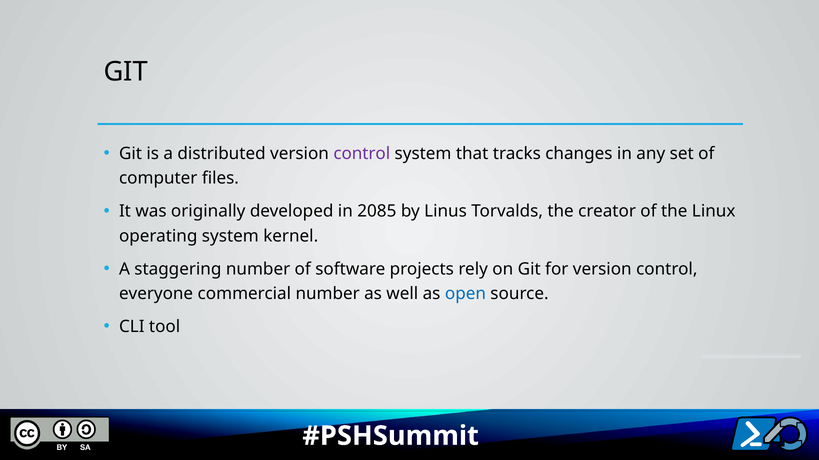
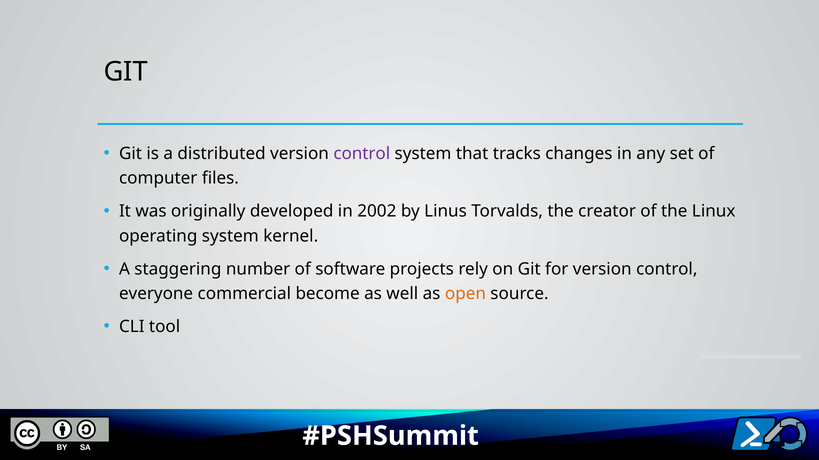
2085: 2085 -> 2002 (377, 212)
commercial number: number -> become (328, 294)
open colour: blue -> orange (465, 294)
